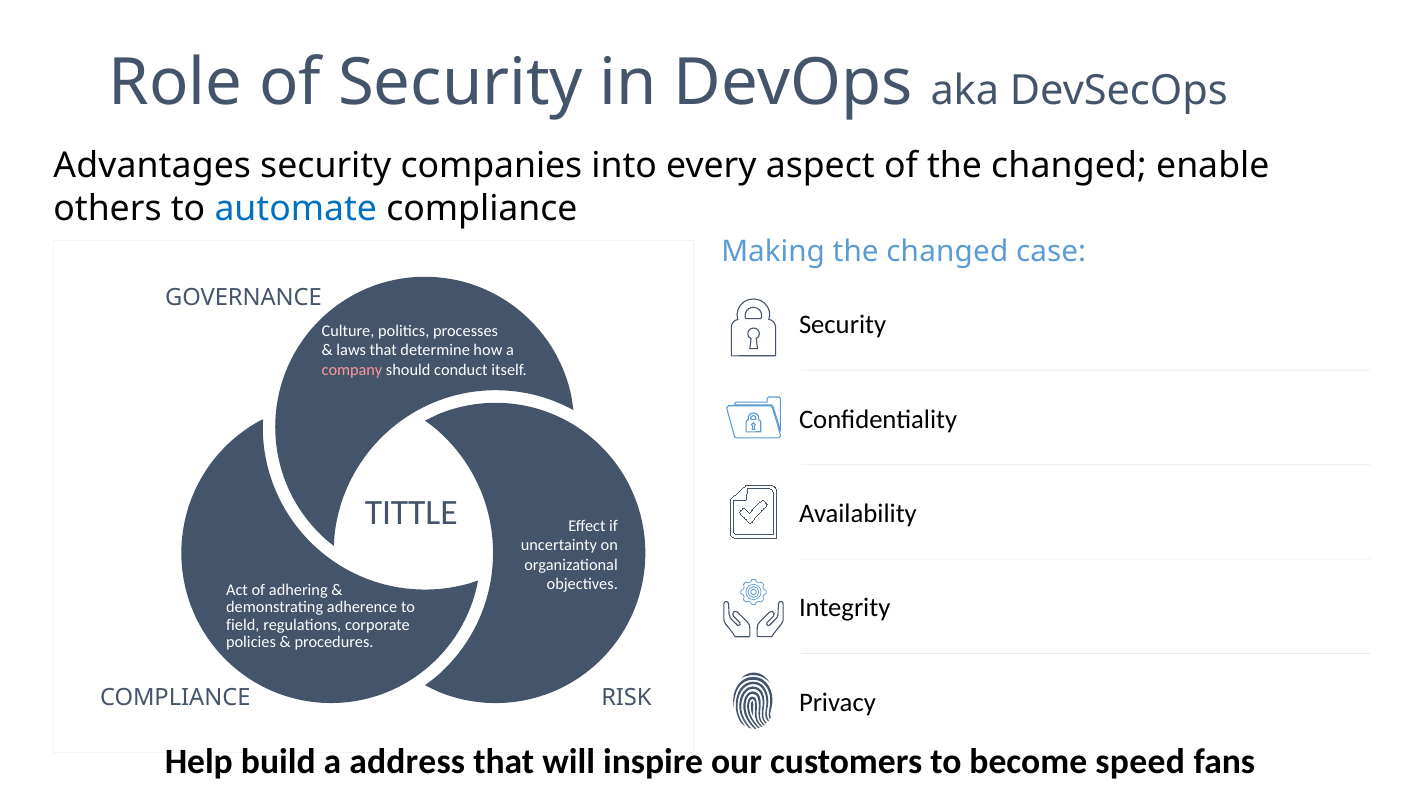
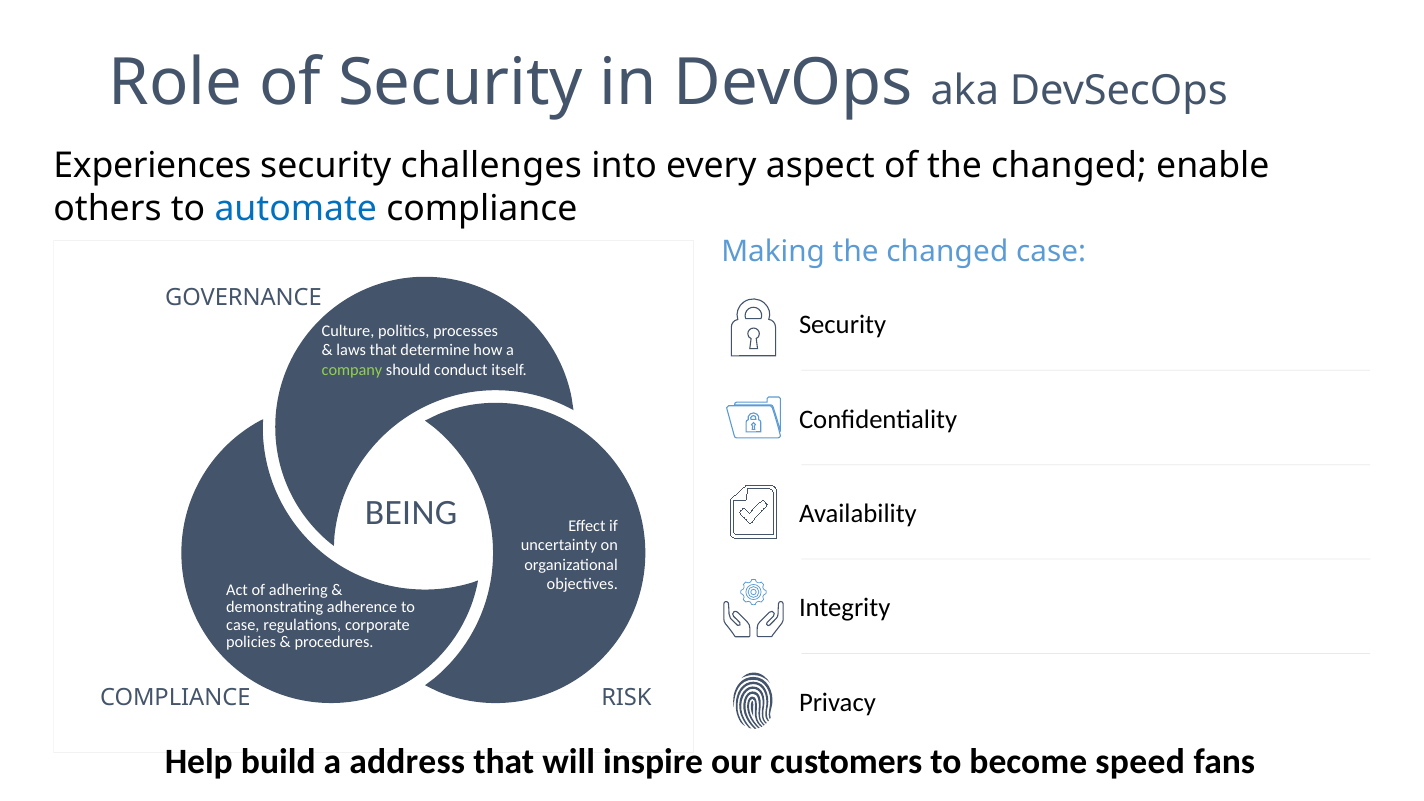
Advantages: Advantages -> Experiences (152, 166)
companies: companies -> challenges (491, 166)
company colour: pink -> light green (352, 370)
TITTLE: TITTLE -> BEING (411, 513)
field: field -> case (243, 625)
